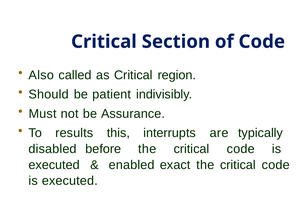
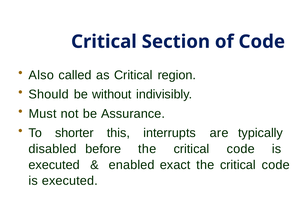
patient: patient -> without (112, 94)
results: results -> shorter (74, 133)
